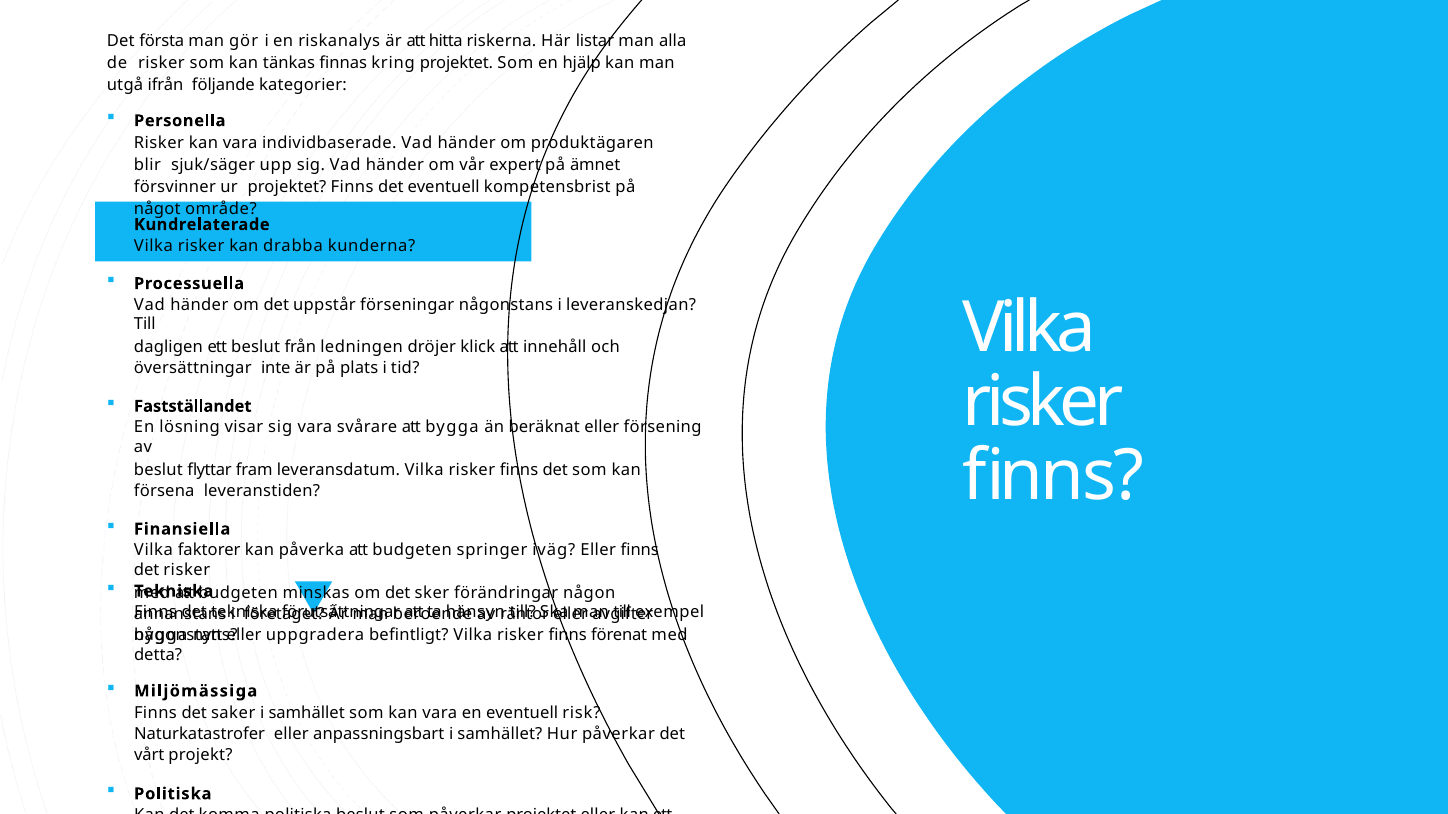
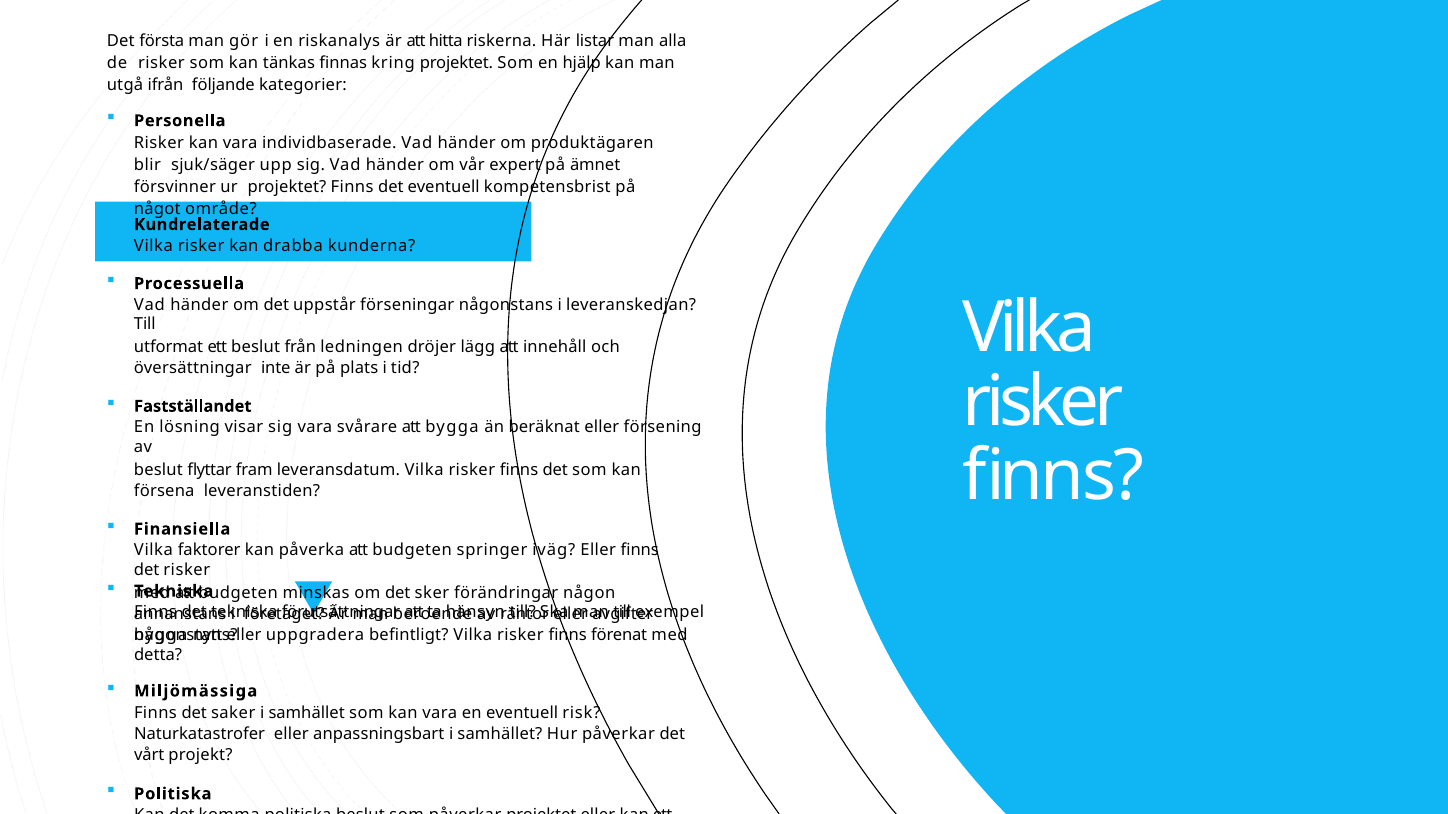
dagligen: dagligen -> utformat (169, 347)
klick: klick -> lägg (478, 347)
